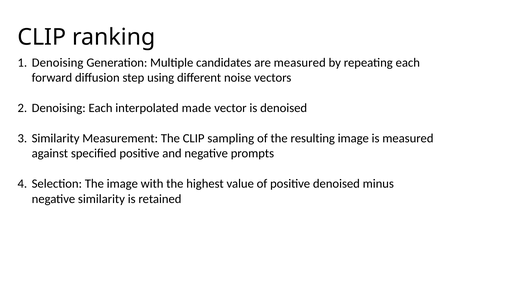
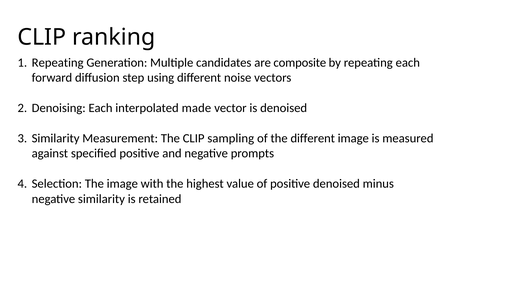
Denoising: Denoising -> Repeating (58, 63)
are measured: measured -> composite (300, 63)
the resulting: resulting -> different (313, 138)
